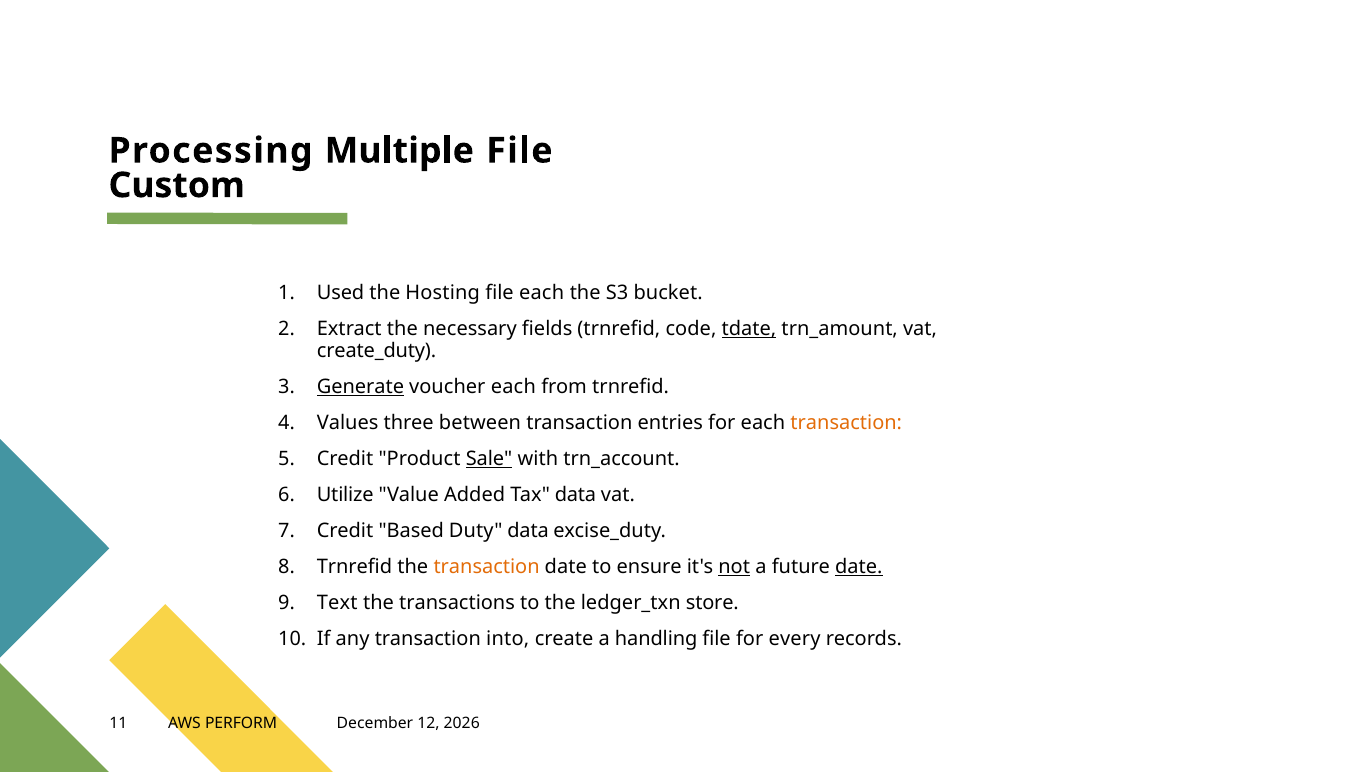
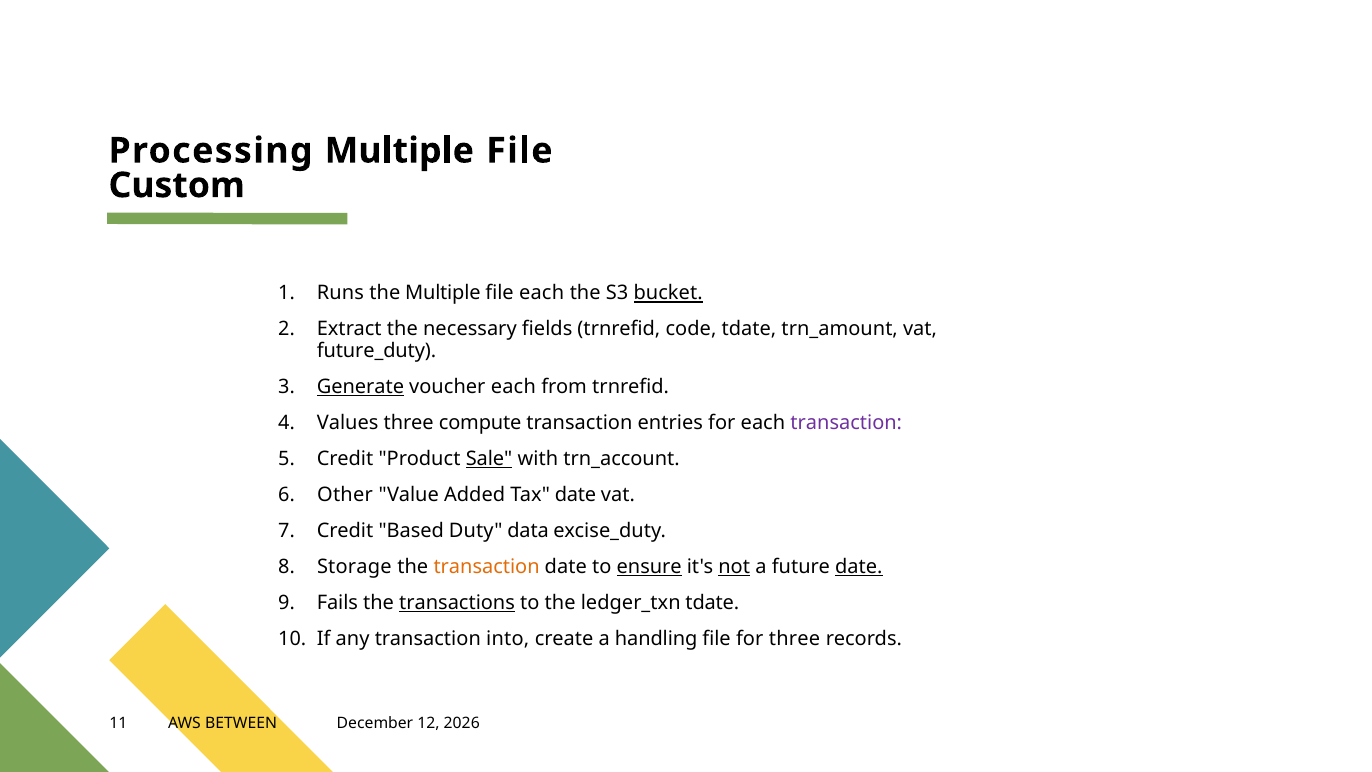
Used: Used -> Runs (340, 293)
the Hosting: Hosting -> Multiple (443, 293)
bucket underline: none -> present (668, 293)
tdate underline: present -> none (749, 329)
create_duty: create_duty -> future_duty (376, 351)
between: between -> compute (480, 423)
transaction colour: orange -> purple (846, 423)
Utilize: Utilize -> Other (345, 495)
Tax data: data -> date (576, 495)
Trnrefid: Trnrefid -> Storage (354, 566)
ensure underline: none -> present (649, 566)
Text: Text -> Fails (337, 602)
transactions underline: none -> present (457, 602)
ledger_txn store: store -> tdate (712, 602)
for every: every -> three (795, 638)
PERFORM: PERFORM -> BETWEEN (241, 723)
